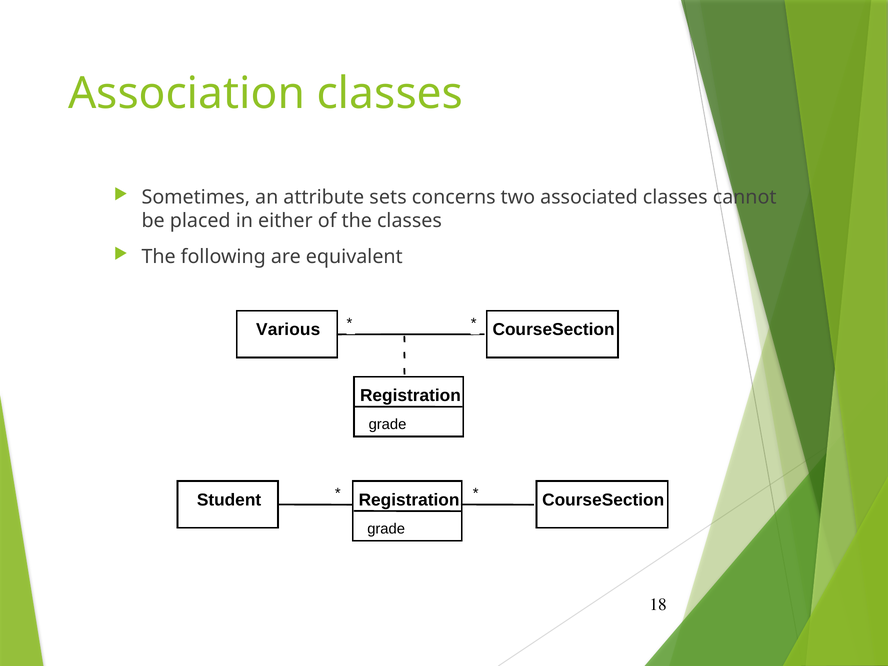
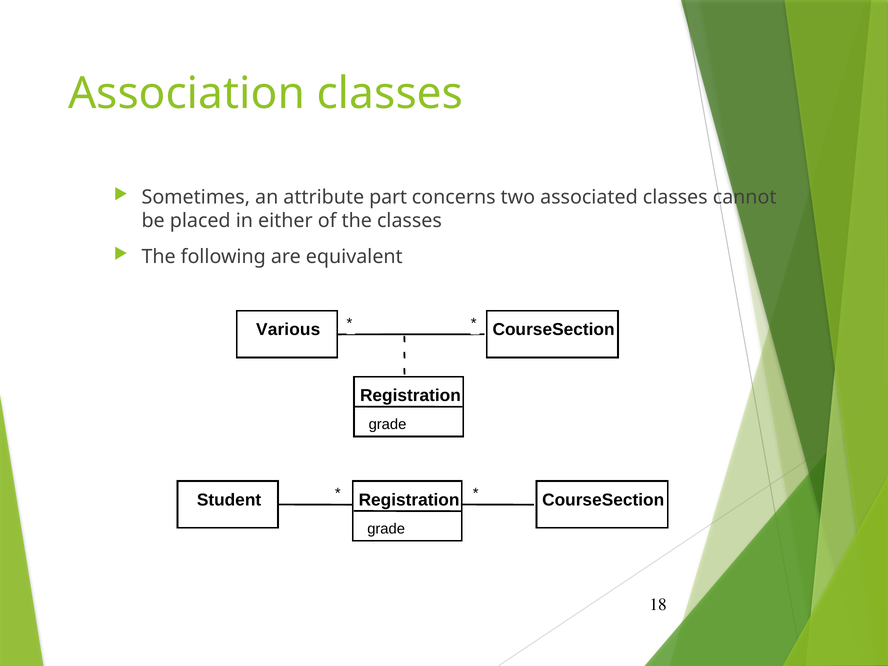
sets: sets -> part (388, 197)
